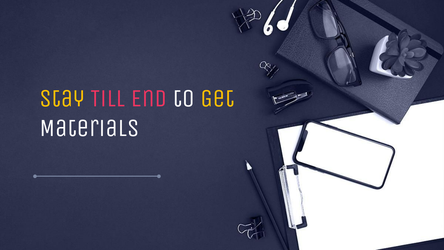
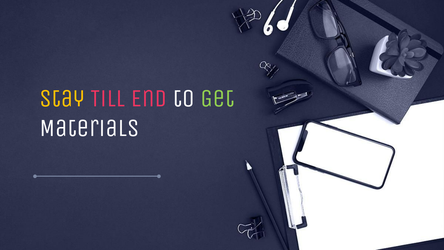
Get colour: yellow -> light green (217, 98)
